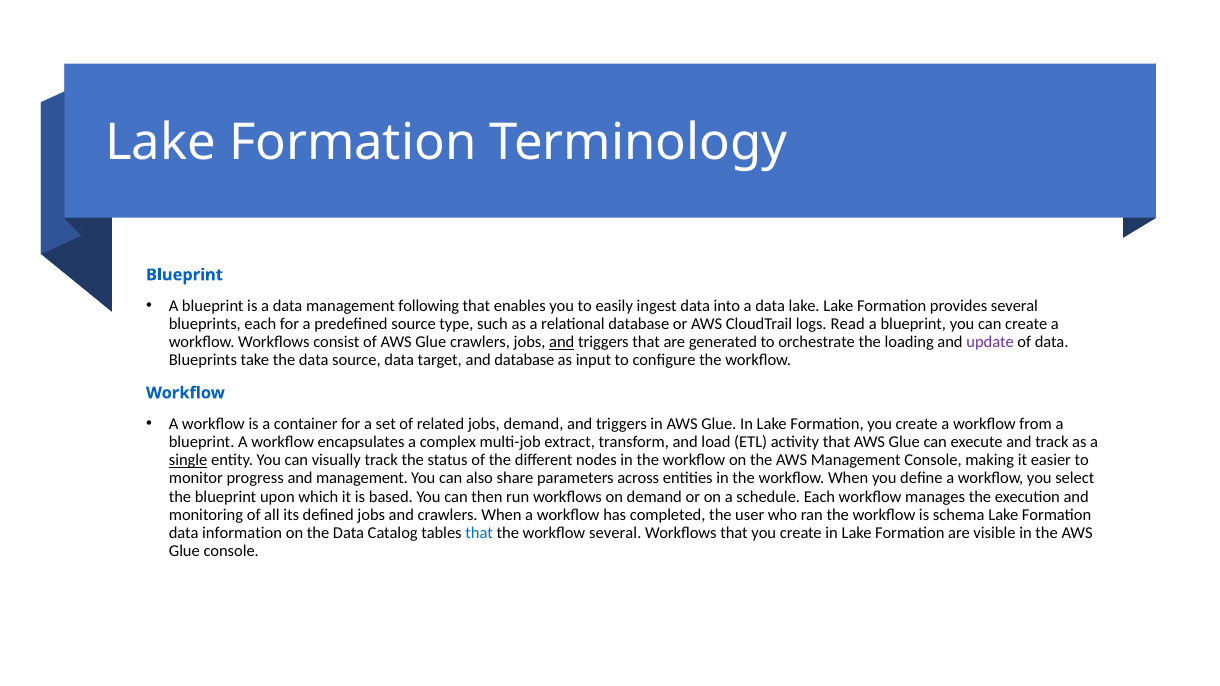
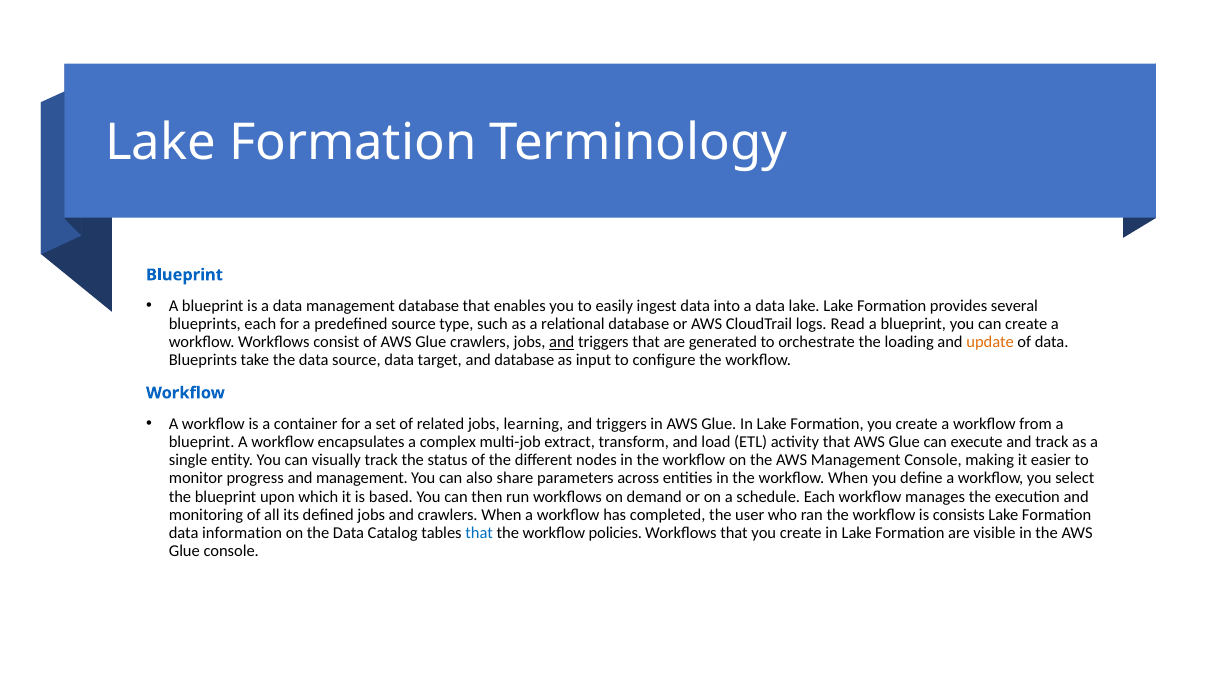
management following: following -> database (429, 306)
update colour: purple -> orange (990, 342)
jobs demand: demand -> learning (533, 424)
single underline: present -> none (188, 461)
schema: schema -> consists (959, 515)
workflow several: several -> policies (615, 533)
